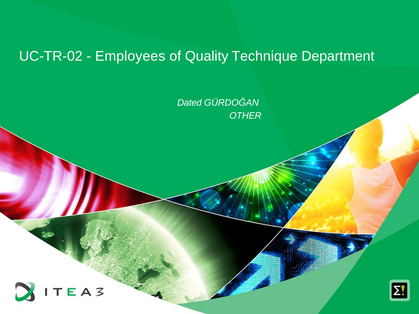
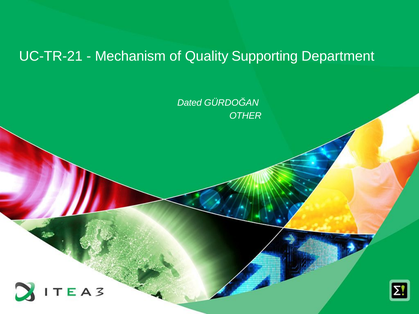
UC-TR-02: UC-TR-02 -> UC-TR-21 (51, 56)
Employees: Employees -> Mechanism (130, 56)
Technique: Technique -> Supporting (265, 56)
